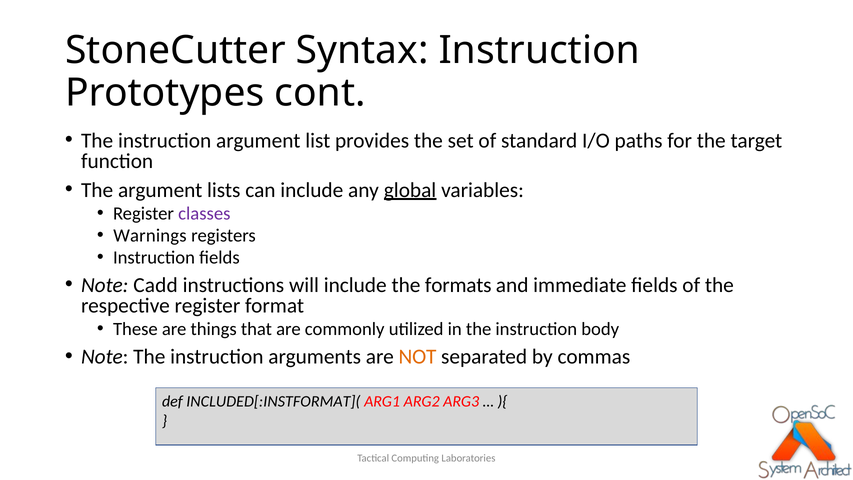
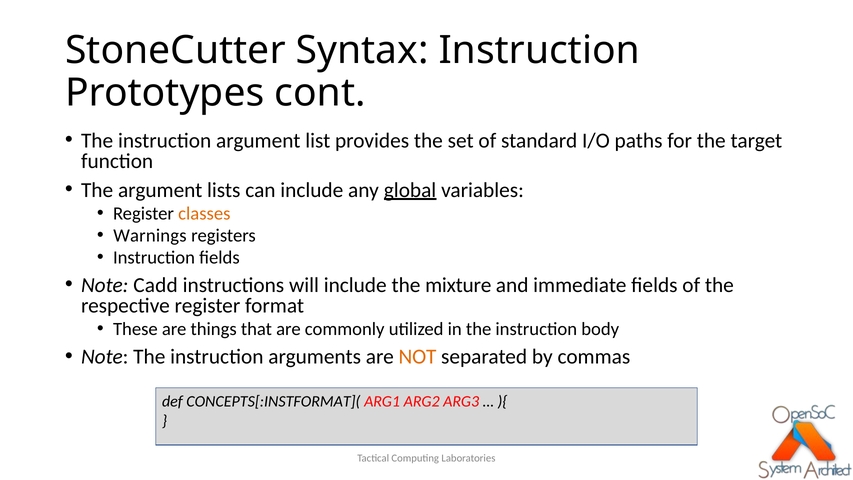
classes colour: purple -> orange (204, 213)
formats: formats -> mixture (458, 285)
INCLUDED[:INSTFORMAT](: INCLUDED[:INSTFORMAT]( -> CONCEPTS[:INSTFORMAT]( (273, 401)
